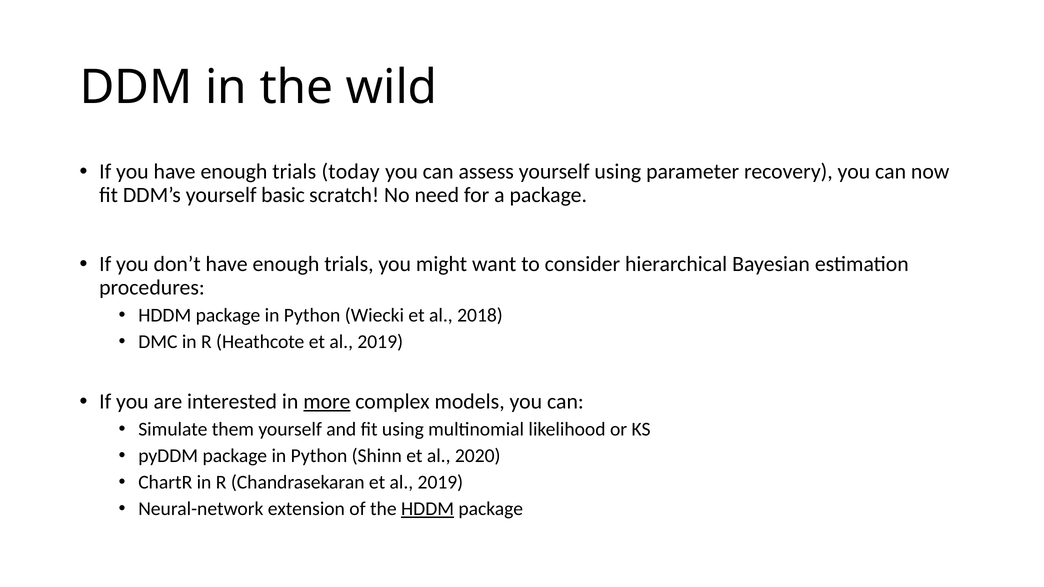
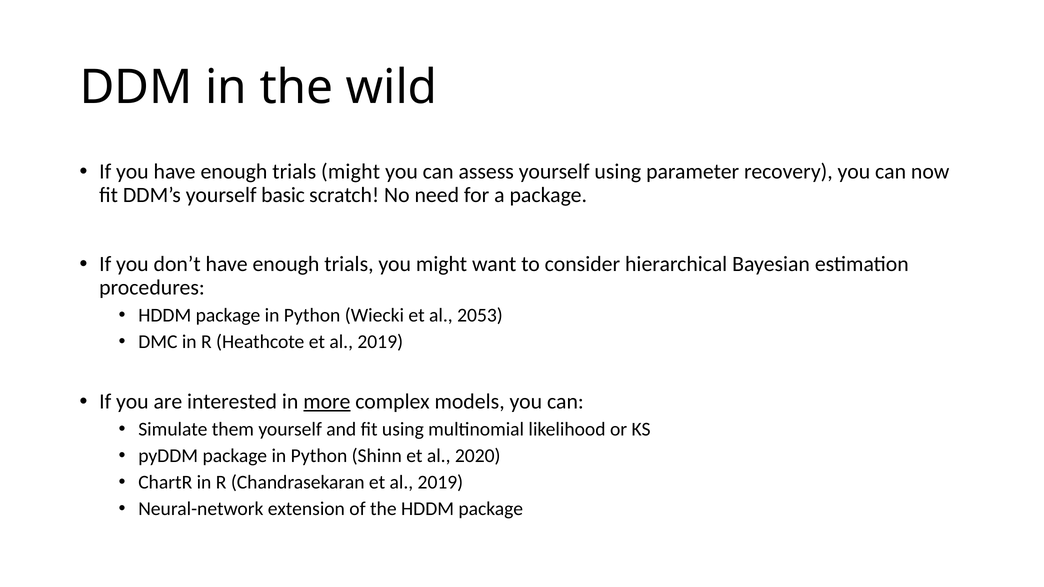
trials today: today -> might (351, 172)
2018: 2018 -> 2053 (480, 315)
HDDM underline: present -> none (428, 509)
